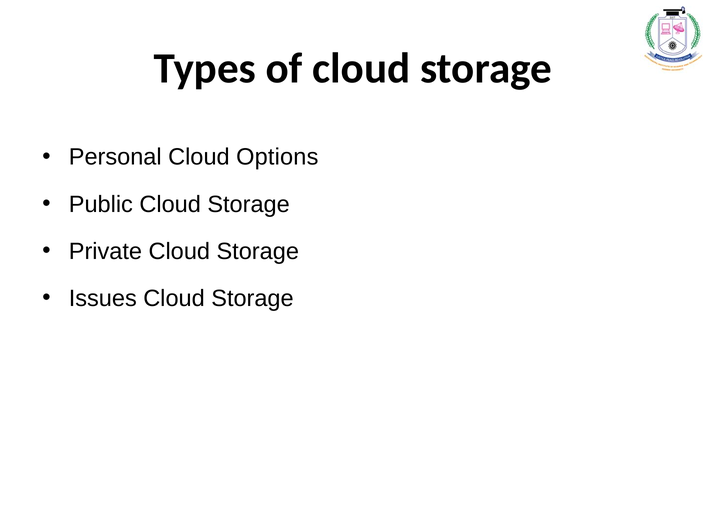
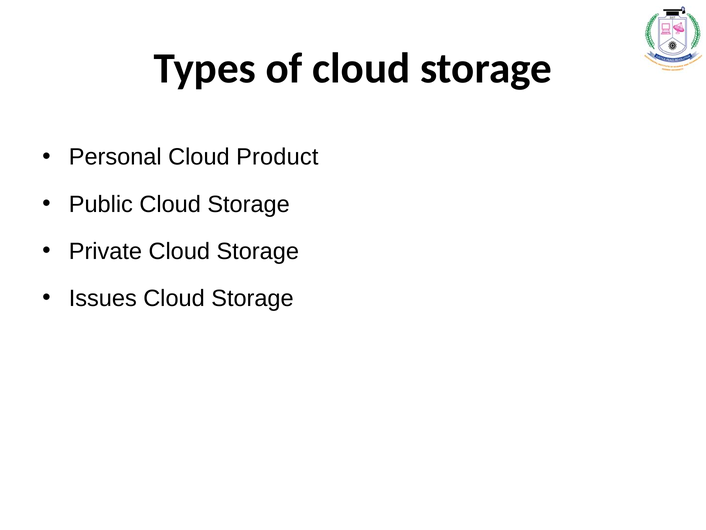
Options: Options -> Product (277, 157)
